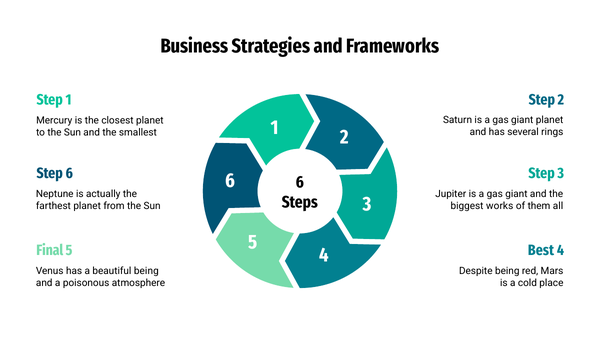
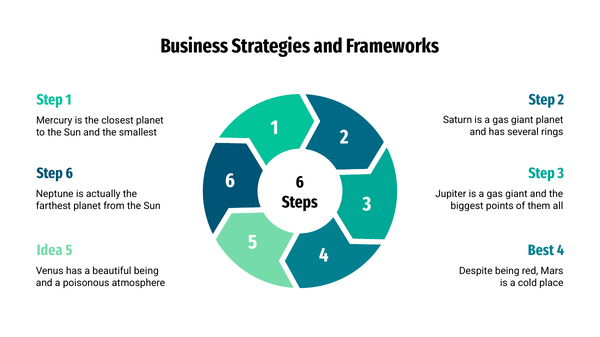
works: works -> points (500, 206)
Final: Final -> Idea (50, 251)
